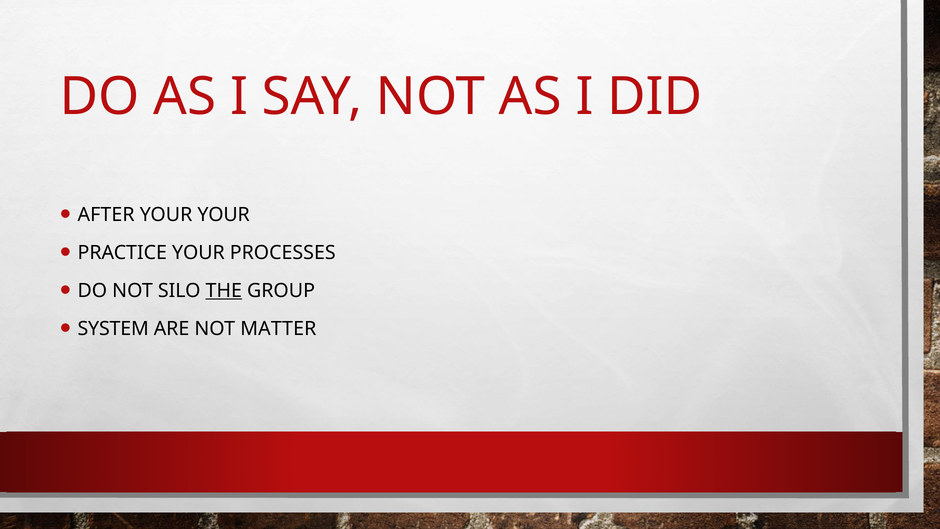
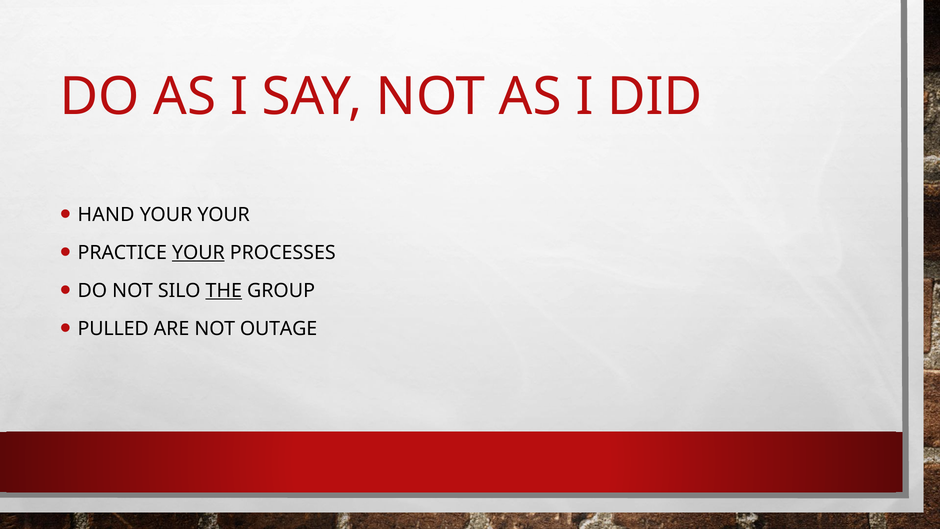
AFTER: AFTER -> HAND (106, 214)
YOUR underline: none -> present (198, 252)
SYSTEM: SYSTEM -> PULLED (113, 328)
MATTER: MATTER -> OUTAGE (279, 328)
